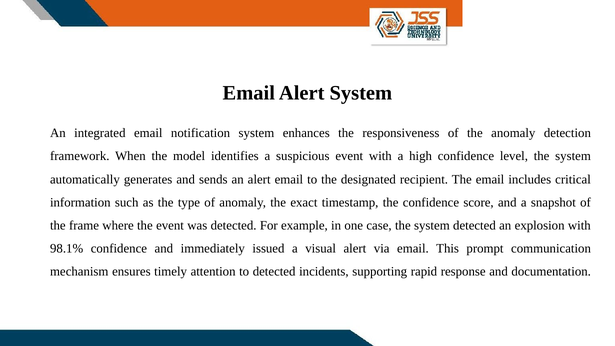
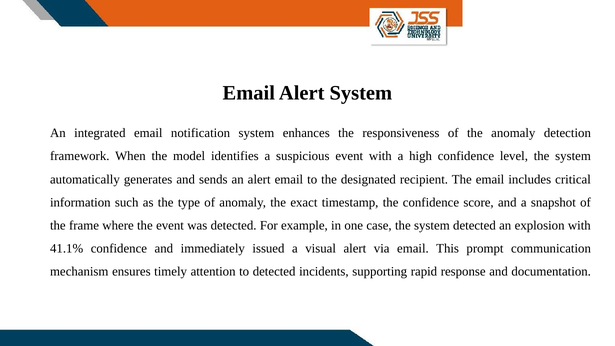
98.1%: 98.1% -> 41.1% (67, 248)
